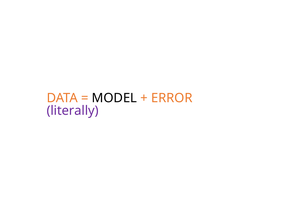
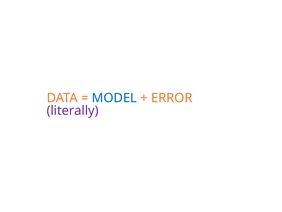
MODEL colour: black -> blue (114, 98)
